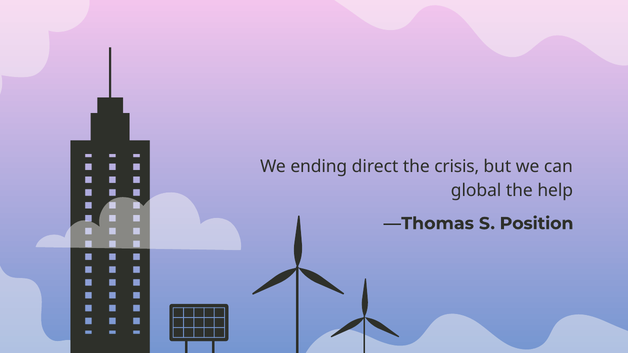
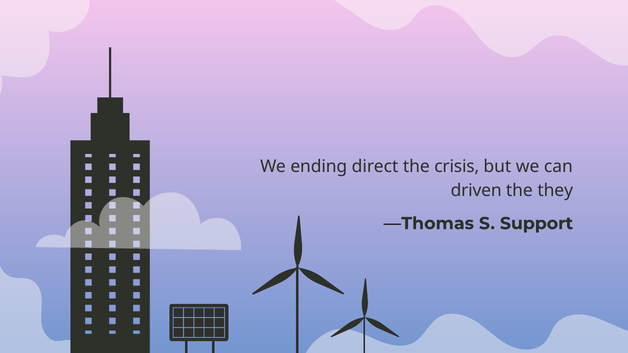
global: global -> driven (476, 191)
help: help -> they (555, 191)
Position: Position -> Support (536, 224)
